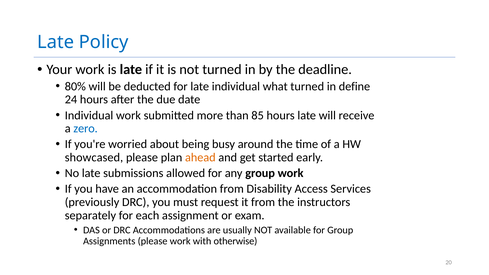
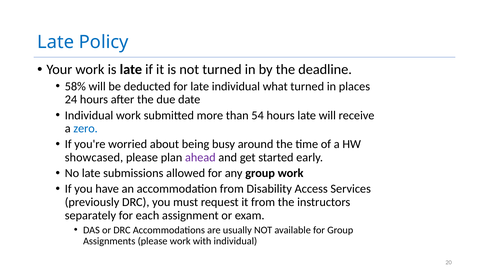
80%: 80% -> 58% (75, 86)
define: define -> places (354, 86)
85: 85 -> 54 (258, 115)
ahead colour: orange -> purple (200, 158)
with otherwise: otherwise -> individual (235, 241)
